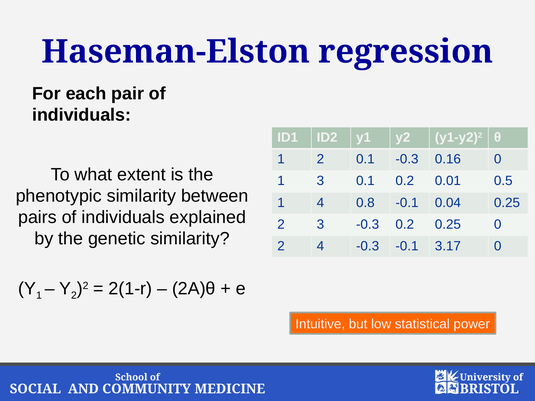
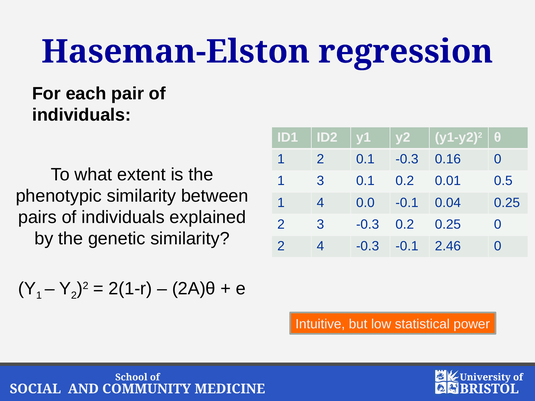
0.8: 0.8 -> 0.0 (365, 203)
3.17: 3.17 -> 2.46 (448, 246)
